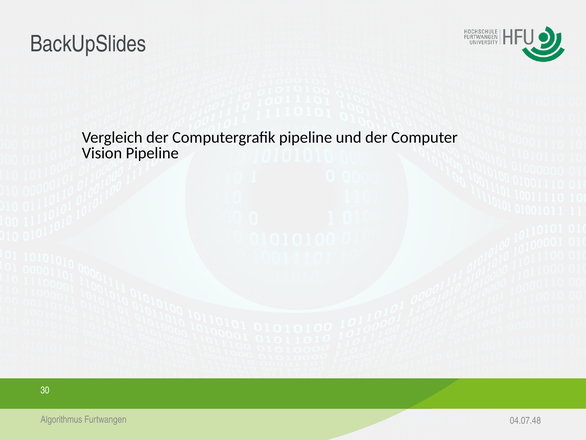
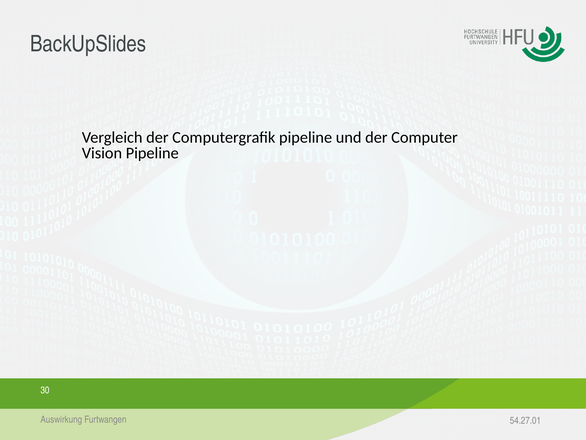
Algorithmus: Algorithmus -> Auswirkung (61, 419)
04.07.48: 04.07.48 -> 54.27.01 (525, 420)
